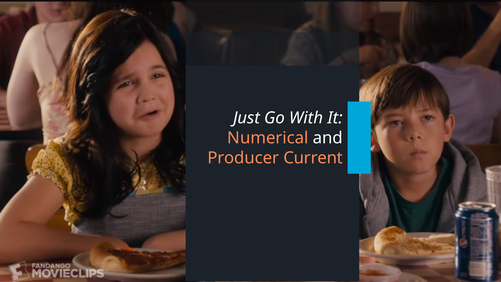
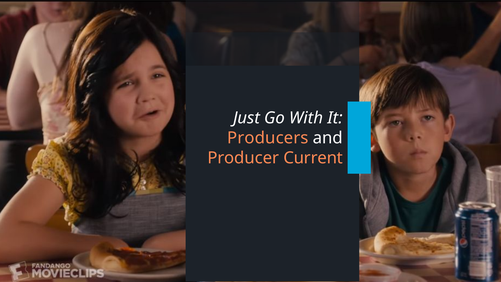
Numerical: Numerical -> Producers (268, 138)
